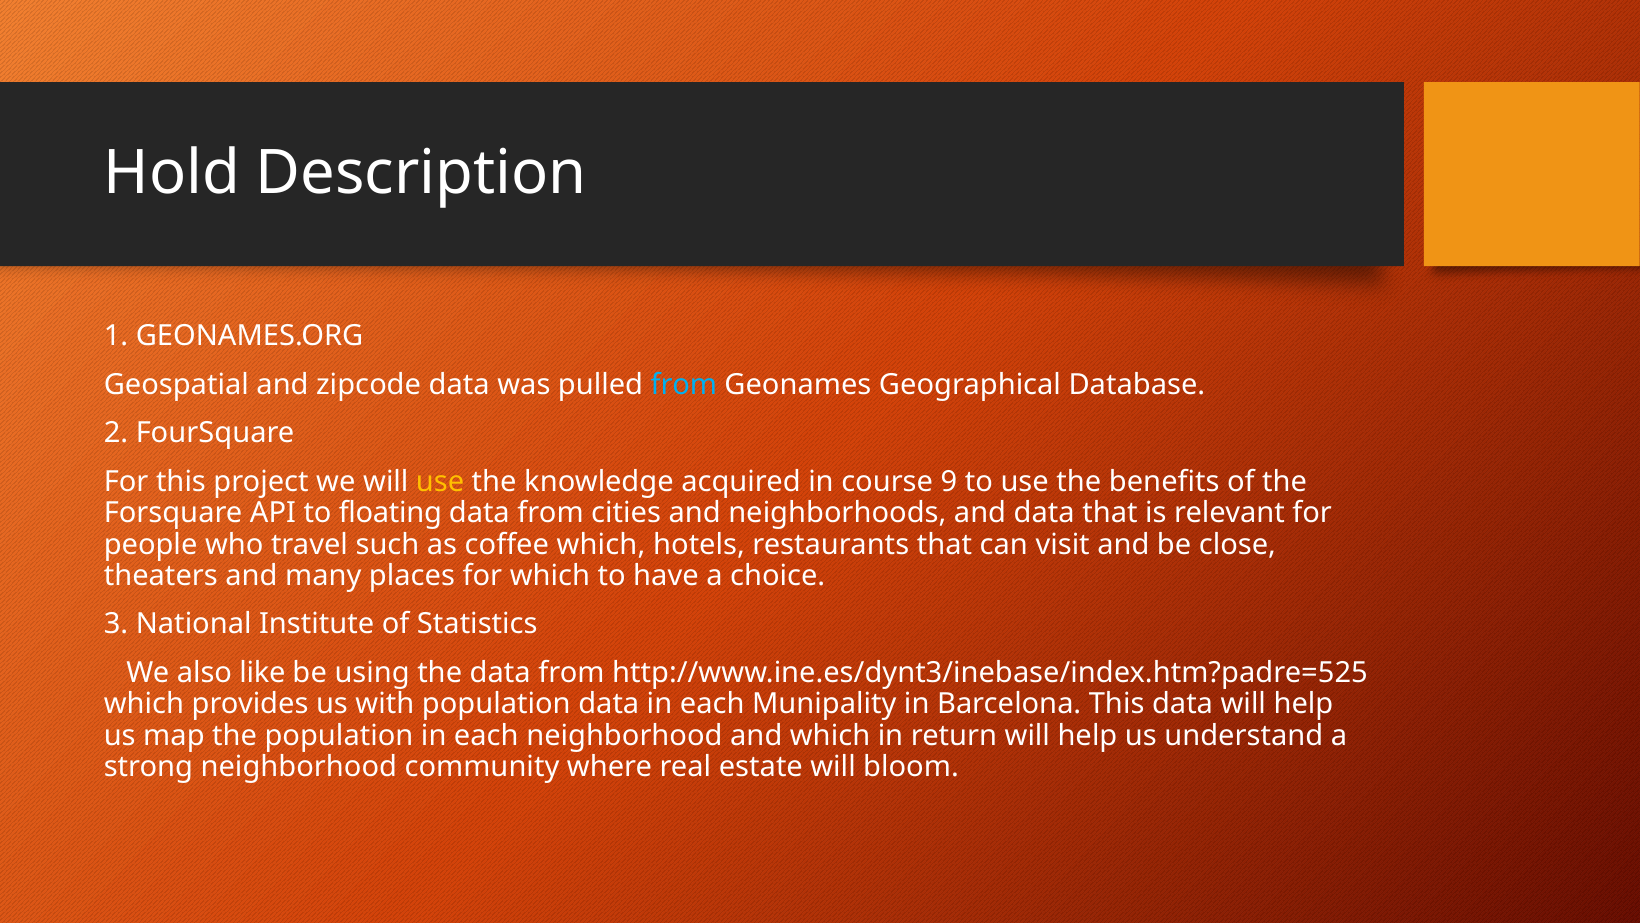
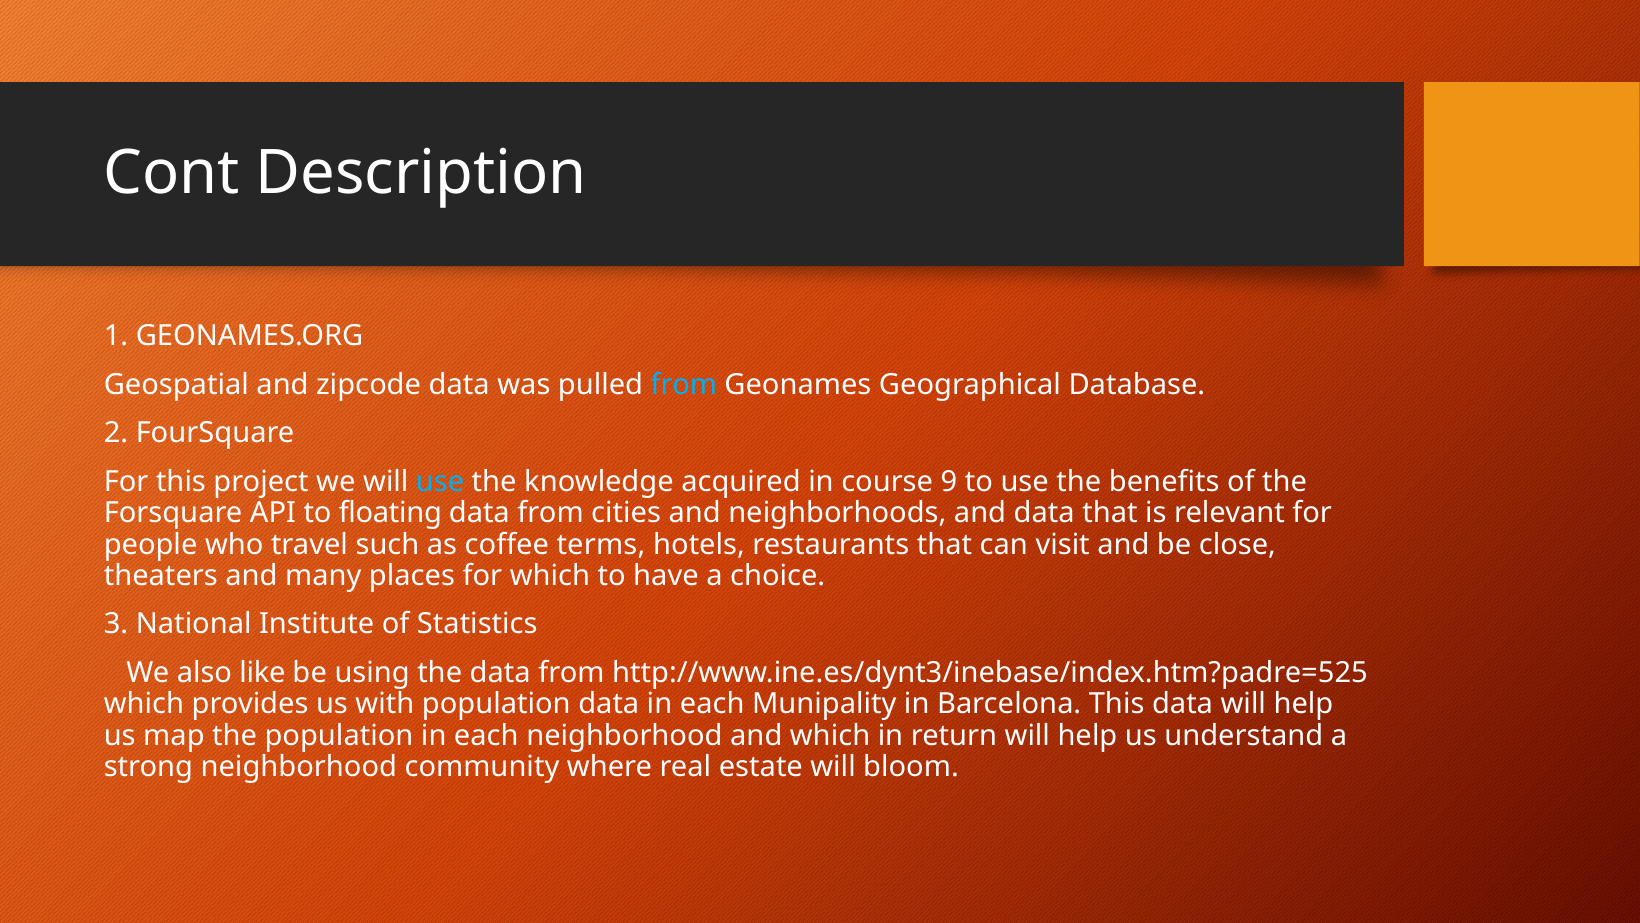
Hold: Hold -> Cont (172, 174)
use colour: yellow -> light blue (440, 481)
coffee which: which -> terms (601, 544)
